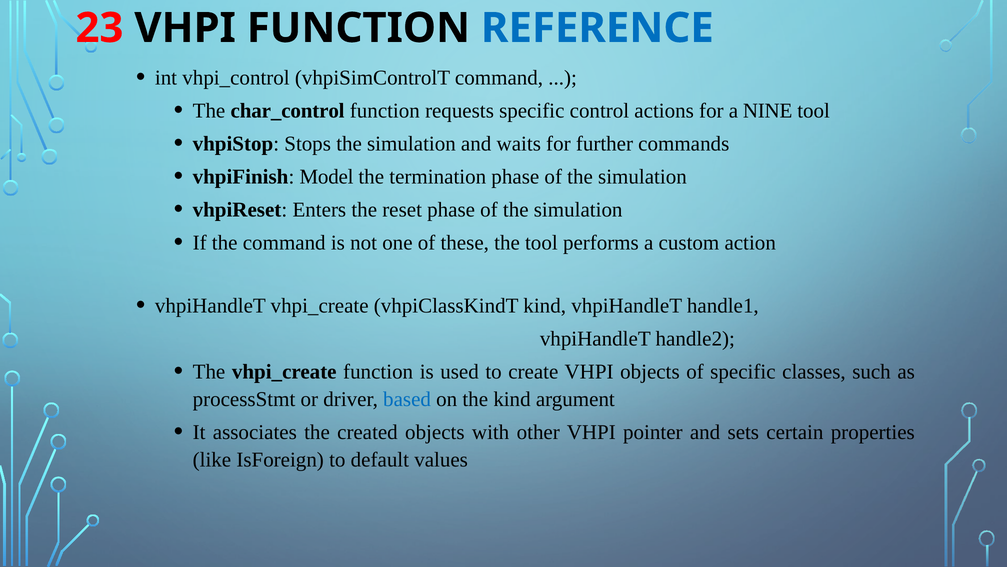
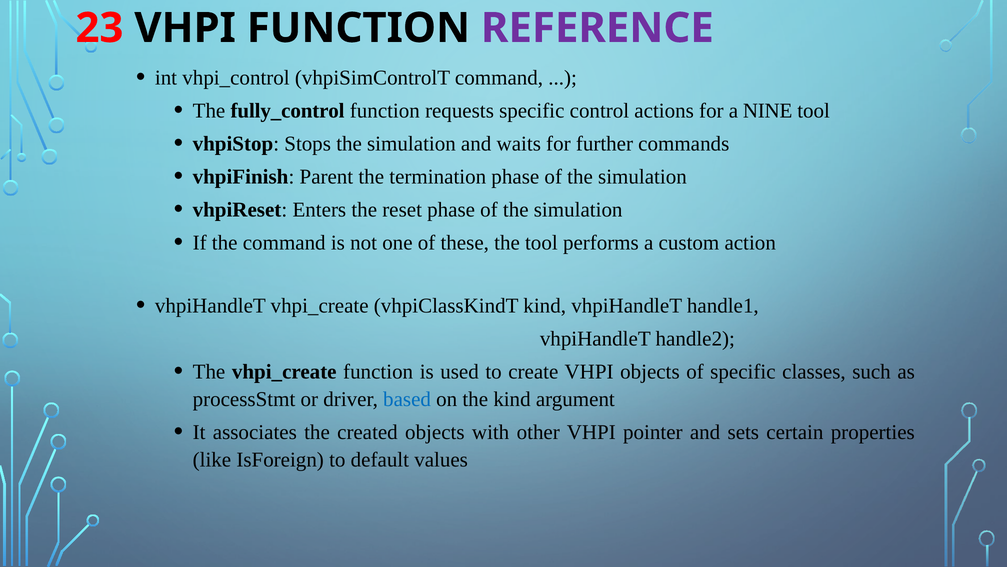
REFERENCE colour: blue -> purple (597, 28)
char_control: char_control -> fully_control (288, 111)
Model: Model -> Parent (326, 177)
